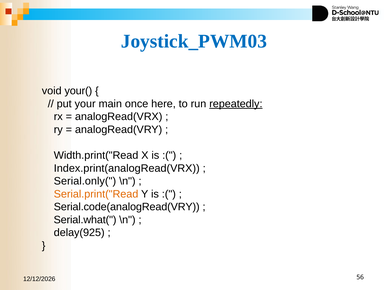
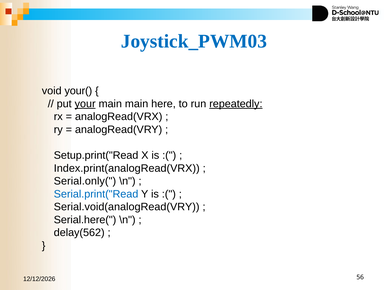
your underline: none -> present (85, 104)
main once: once -> main (137, 104)
Width.print("Read: Width.print("Read -> Setup.print("Read (96, 155)
Serial.print("Read colour: orange -> blue (96, 194)
Serial.code(analogRead(VRY: Serial.code(analogRead(VRY -> Serial.void(analogRead(VRY (127, 207)
Serial.what(: Serial.what( -> Serial.here( (85, 220)
delay(925: delay(925 -> delay(562 (79, 233)
